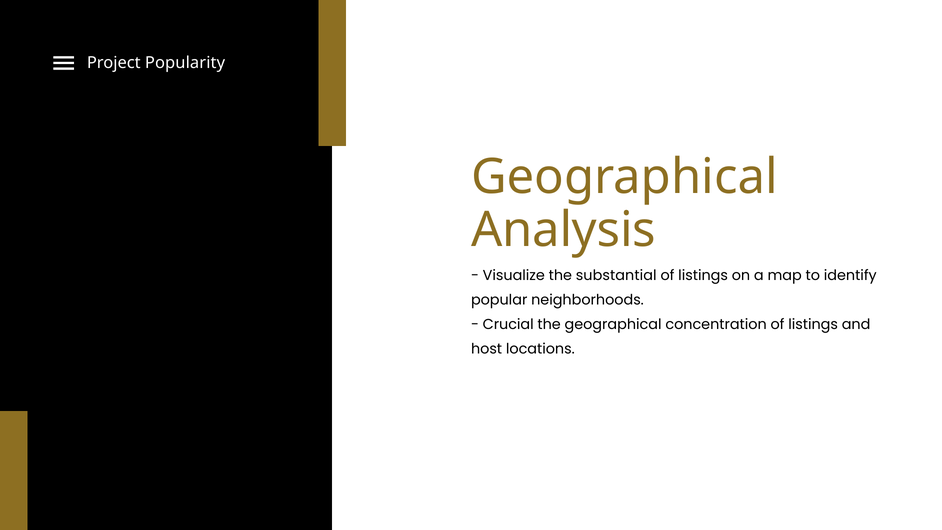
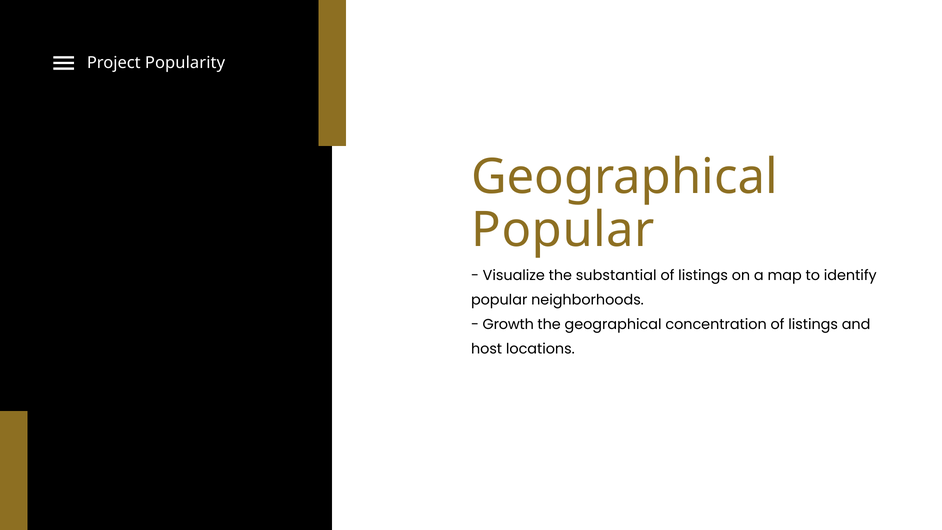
Analysis: Analysis -> Popular (563, 230)
Crucial: Crucial -> Growth (508, 324)
